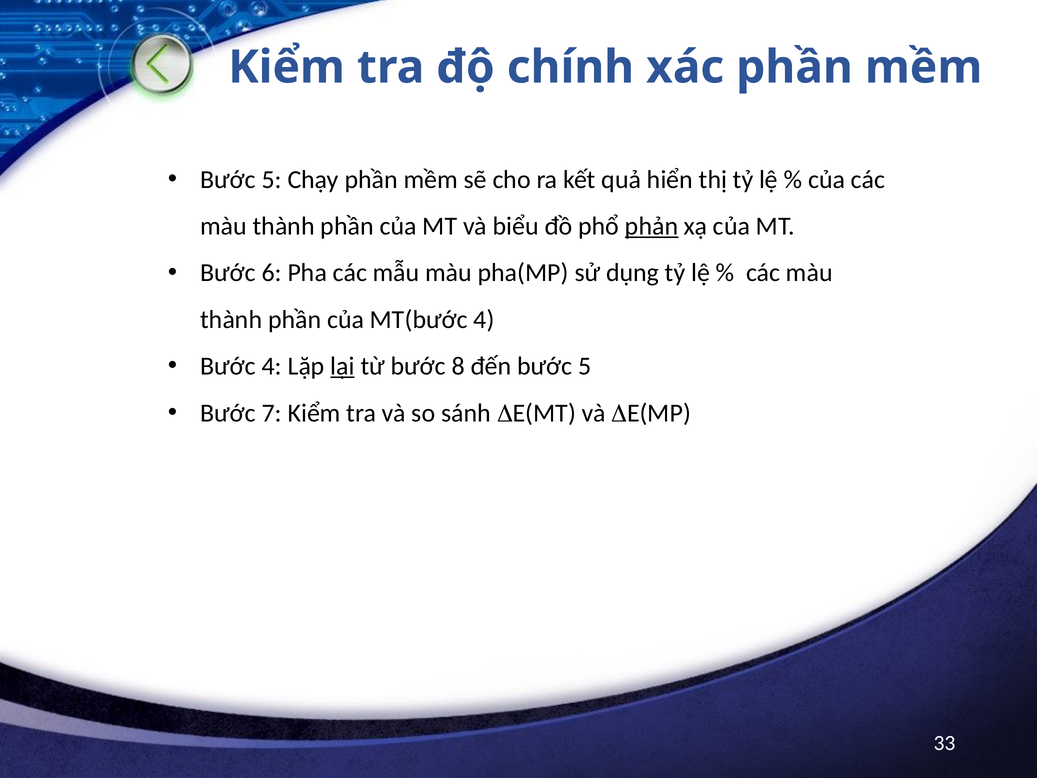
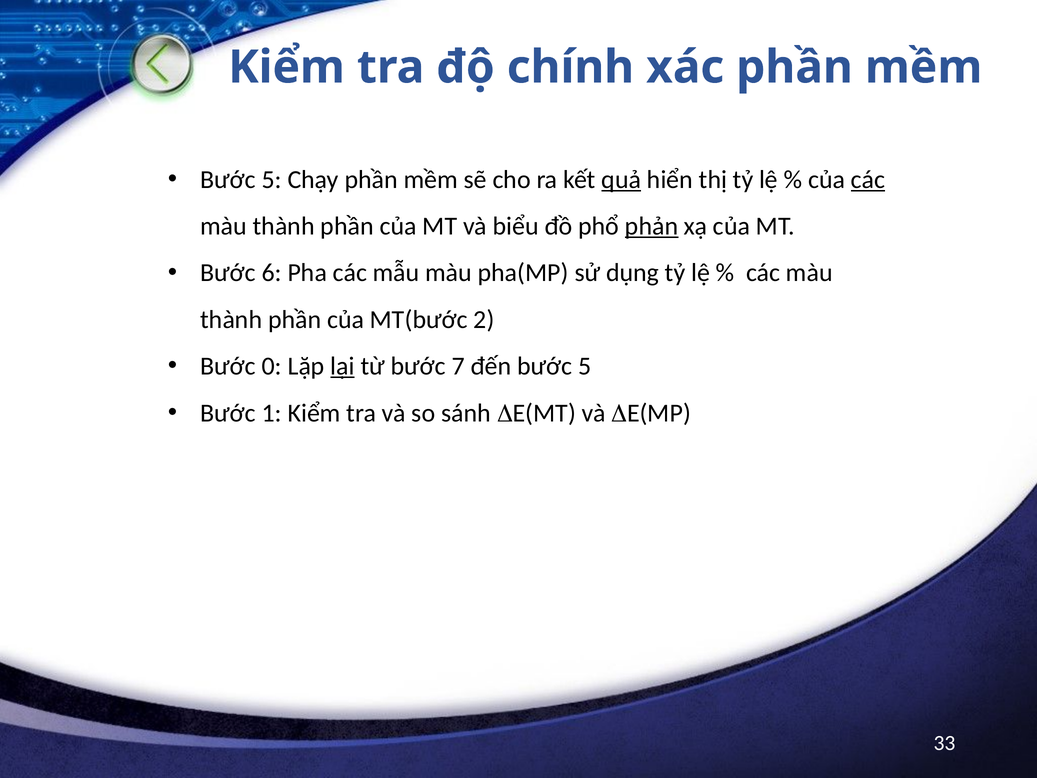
quả underline: none -> present (621, 179)
các underline: none -> present (868, 179)
MT(bước 4: 4 -> 2 (484, 319)
Bước 4: 4 -> 0 (272, 366)
8: 8 -> 7 (458, 366)
7: 7 -> 1 (272, 413)
